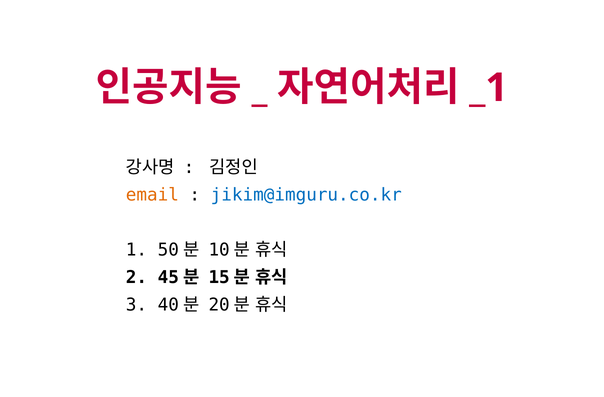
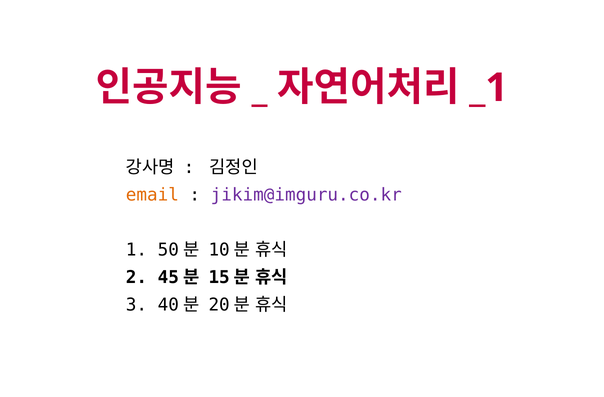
jikim@imguru.co.kr colour: blue -> purple (306, 195)
